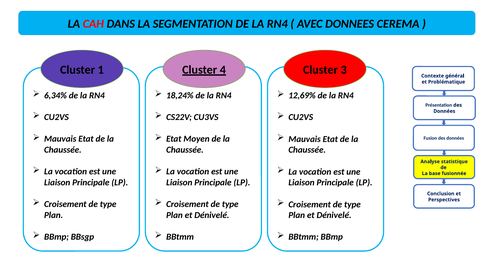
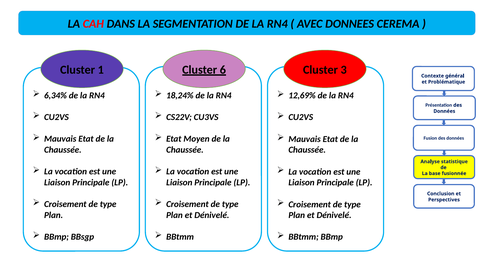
4: 4 -> 6 (223, 70)
